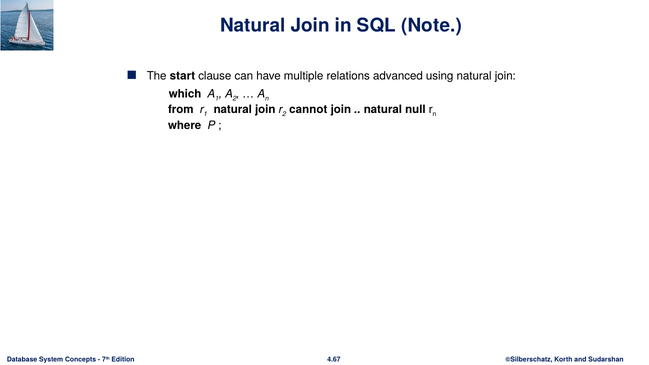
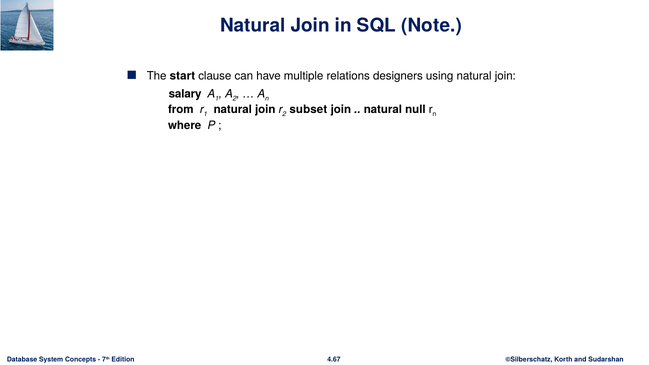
advanced: advanced -> designers (398, 76)
which: which -> salary (185, 94)
cannot: cannot -> subset (308, 110)
